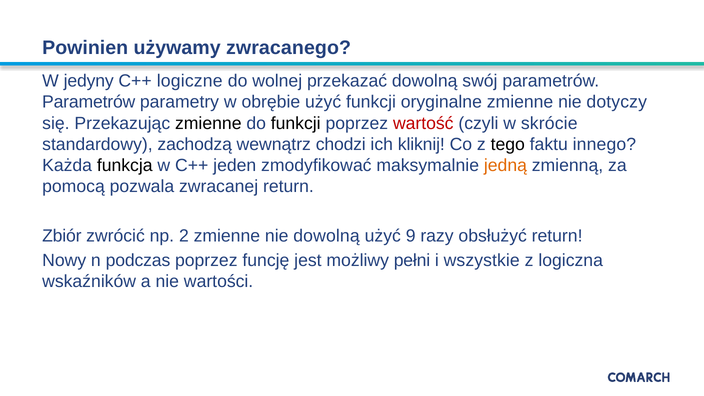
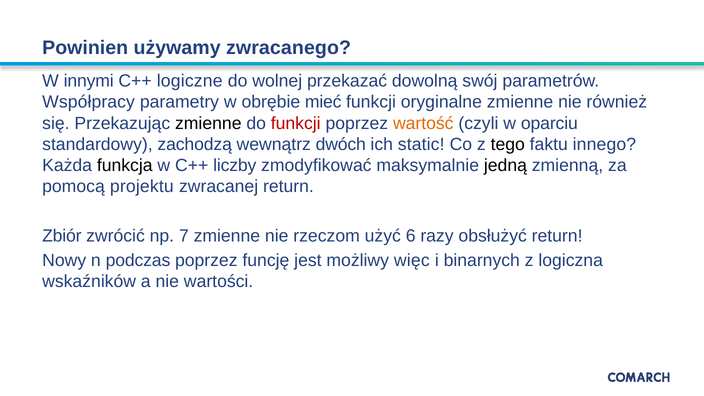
jedyny: jedyny -> innymi (89, 81)
Parametrów: Parametrów -> Współpracy (89, 102)
obrębie użyć: użyć -> mieć (323, 102)
dotyczy: dotyczy -> również (617, 102)
funkcji colour: black -> red (296, 123)
wartość colour: red -> orange (423, 123)
skrócie: skrócie -> oparciu (549, 123)
chodzi: chodzi -> dwóch (341, 144)
kliknij: kliknij -> static (421, 144)
jeden: jeden -> liczby (235, 166)
jedną colour: orange -> black (505, 166)
pozwala: pozwala -> projektu (142, 187)
2: 2 -> 7 (184, 236)
nie dowolną: dowolną -> rzeczom (327, 236)
9: 9 -> 6 (411, 236)
pełni: pełni -> więc (412, 261)
wszystkie: wszystkie -> binarnych (482, 261)
